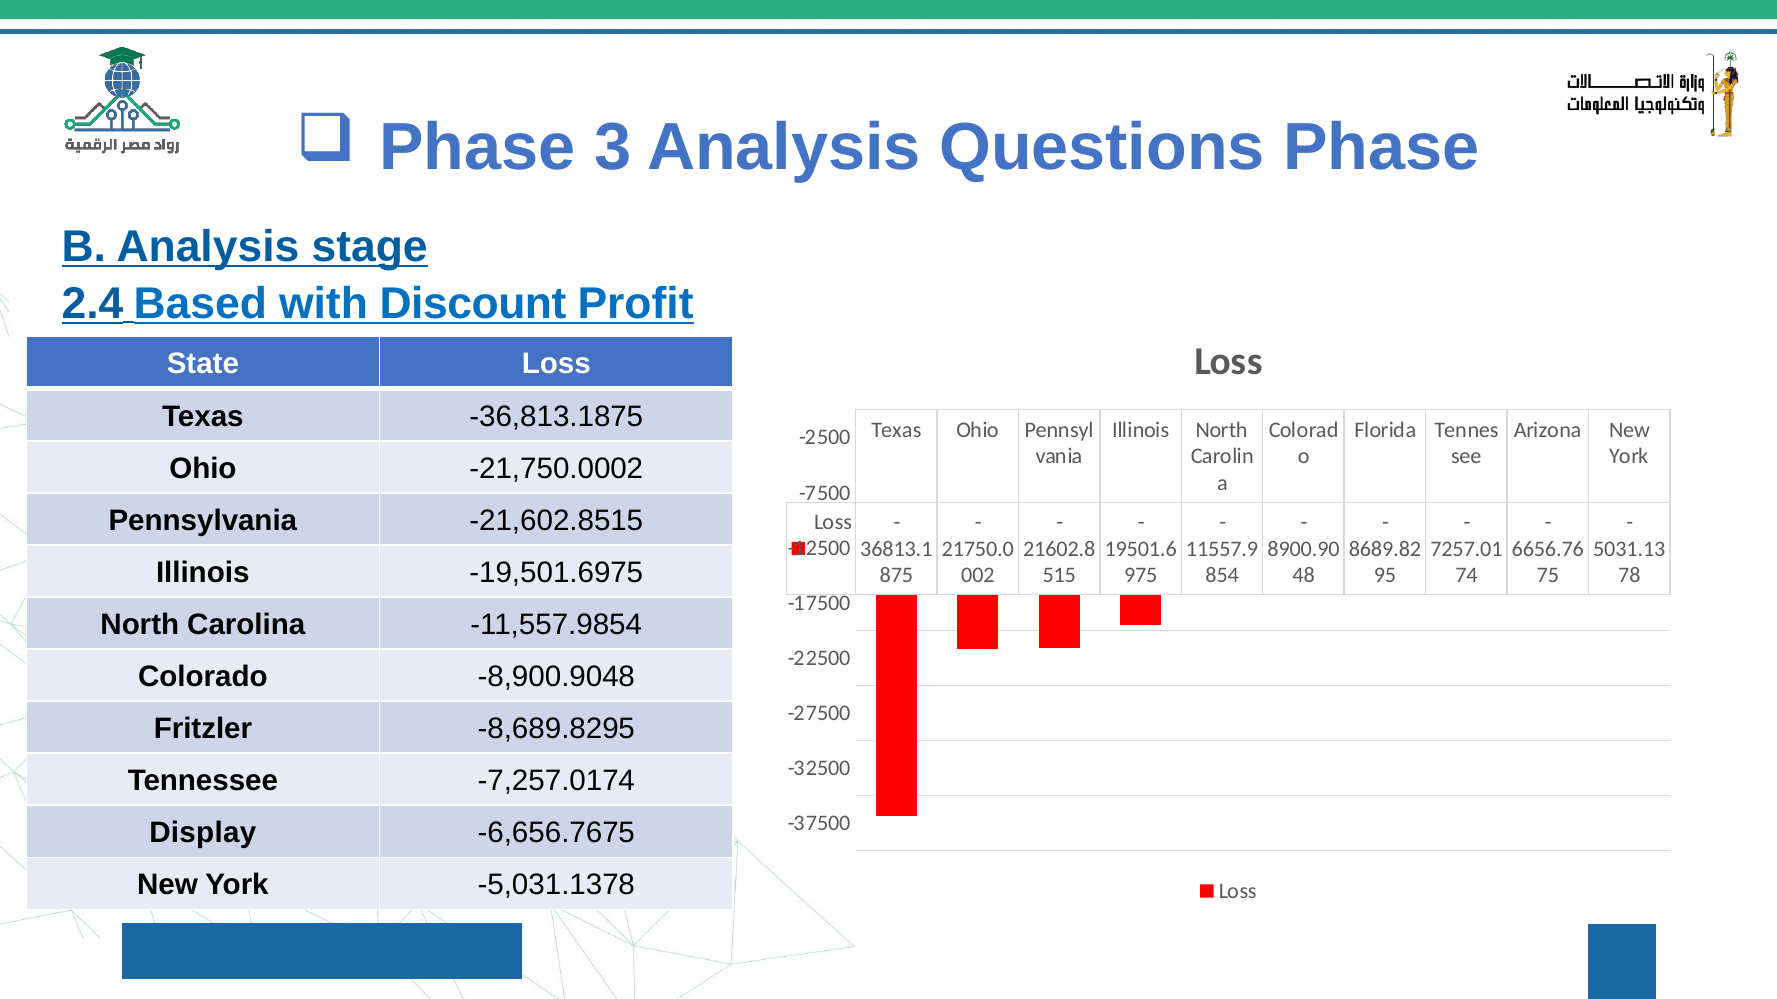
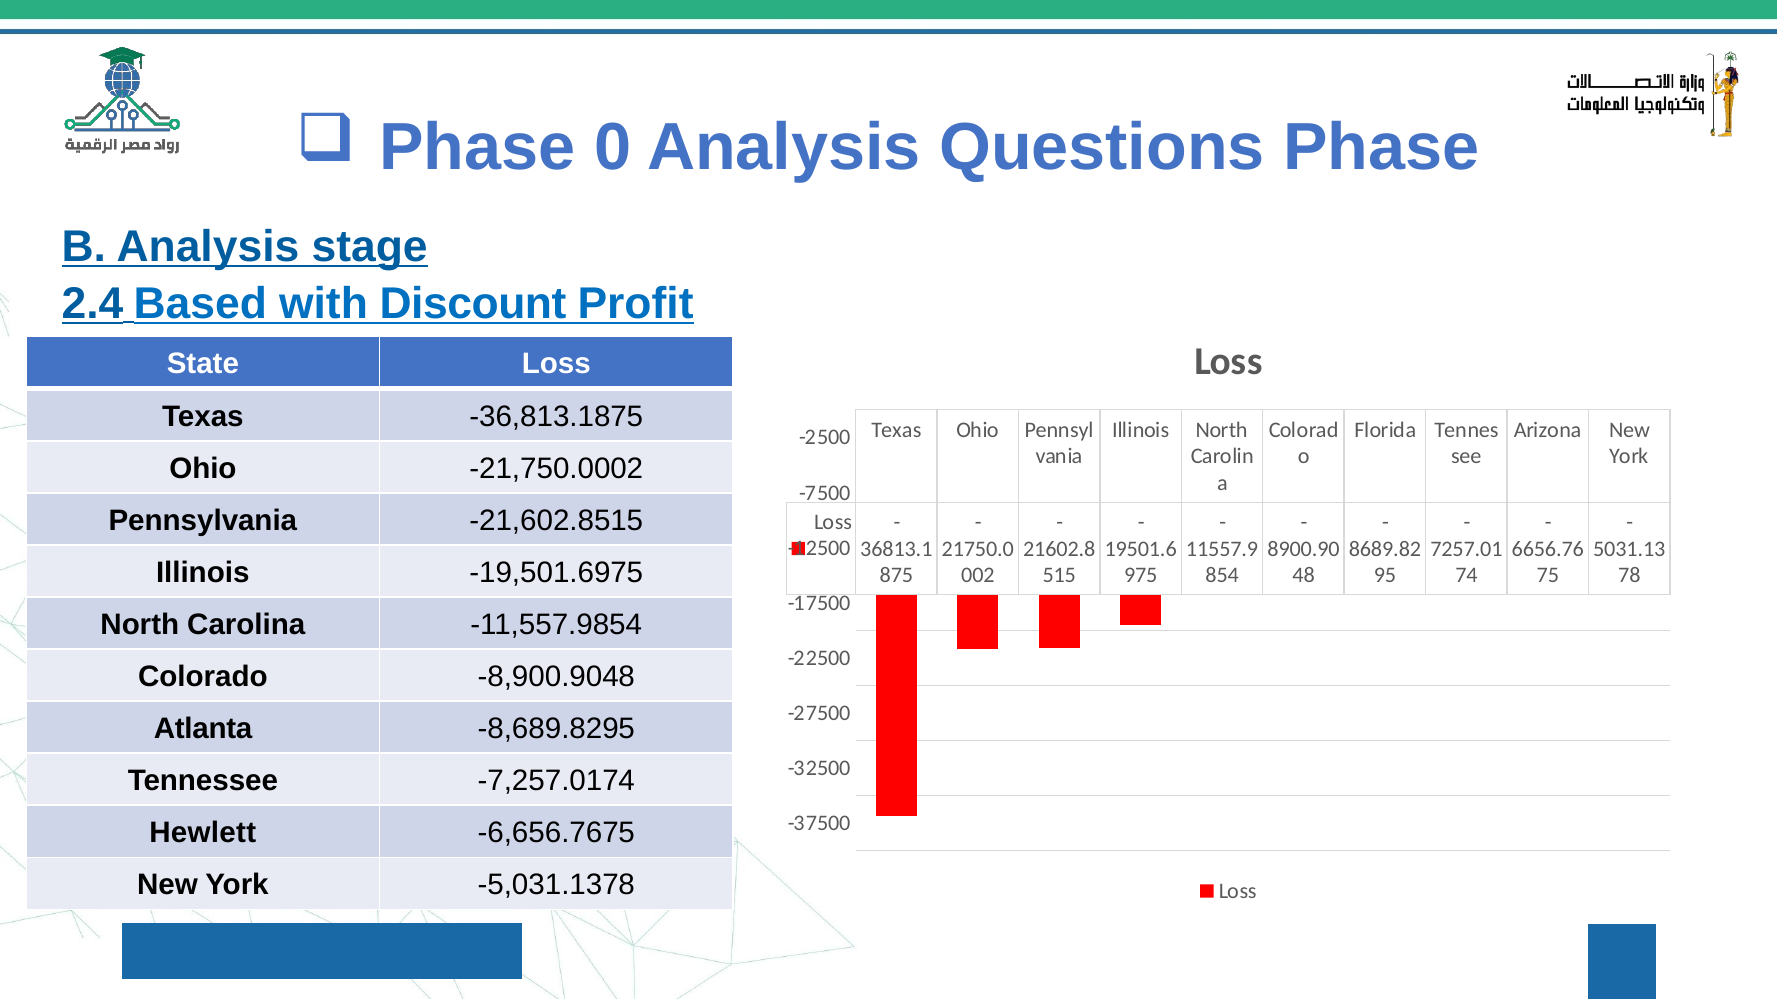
3: 3 -> 0 (613, 148)
Fritzler: Fritzler -> Atlanta (203, 729)
Display: Display -> Hewlett (203, 833)
